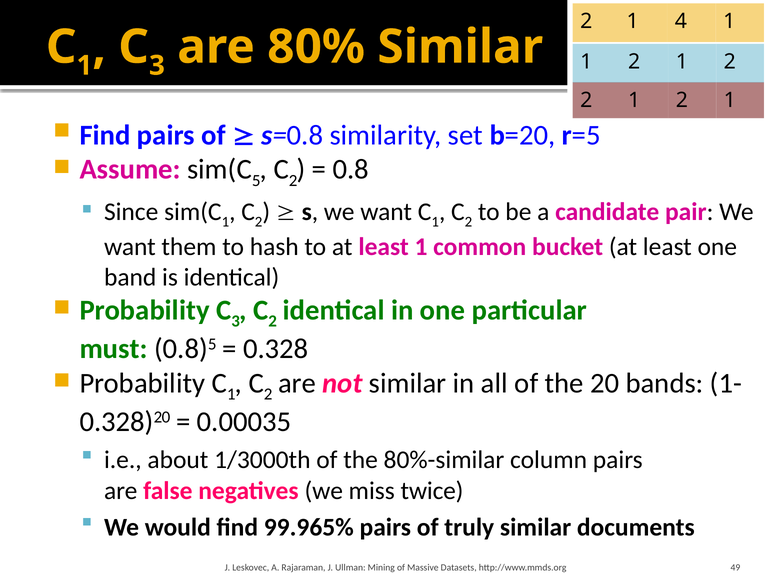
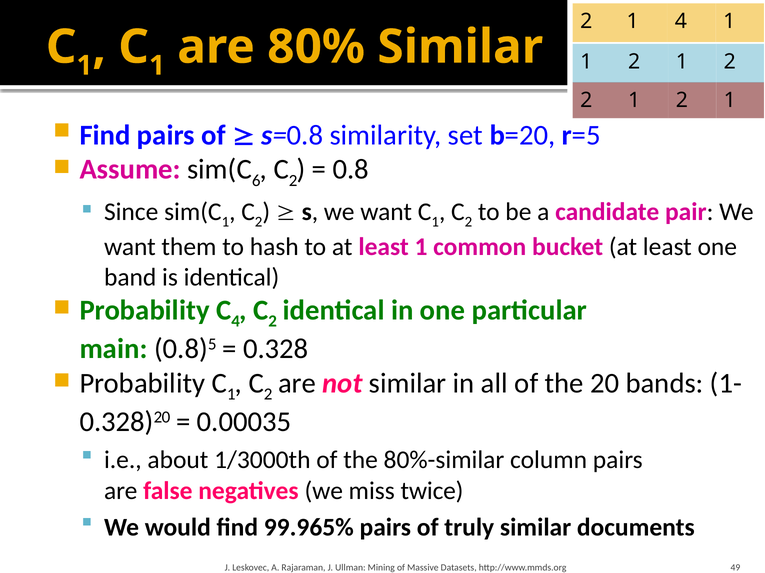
3: 3 -> 1 (157, 66)
5: 5 -> 6 (256, 181)
3: 3 -> 4 (236, 322)
must: must -> main (114, 349)
